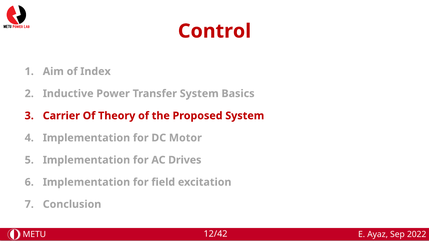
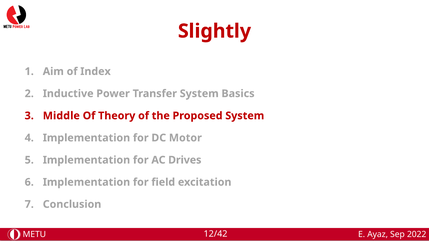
Control: Control -> Slightly (214, 31)
Carrier: Carrier -> Middle (61, 116)
